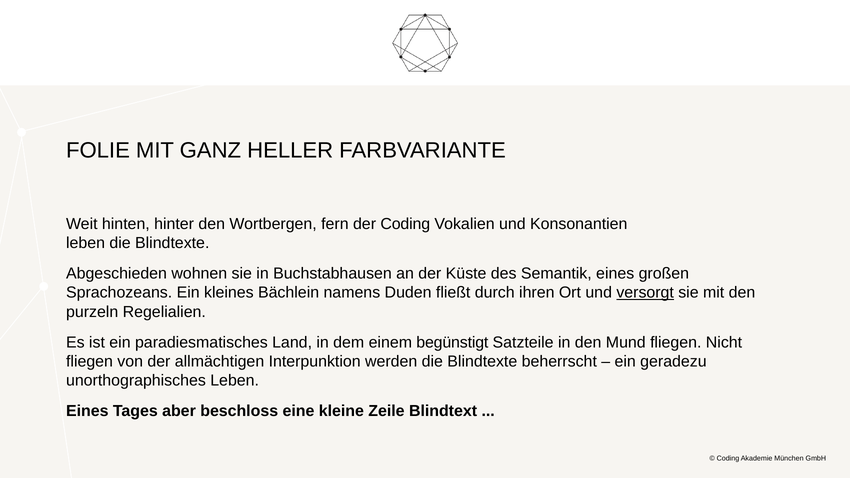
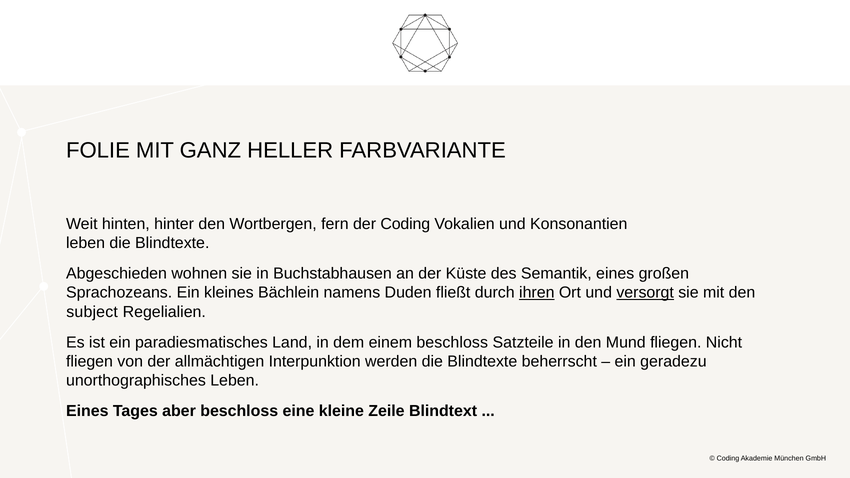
ihren underline: none -> present (537, 293)
purzeln: purzeln -> subject (92, 312)
einem begünstigt: begünstigt -> beschloss (452, 342)
